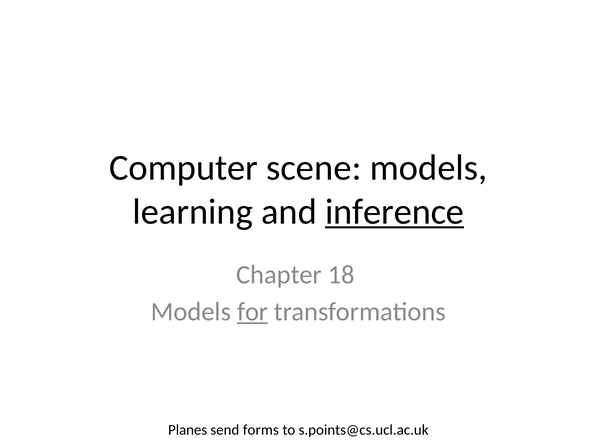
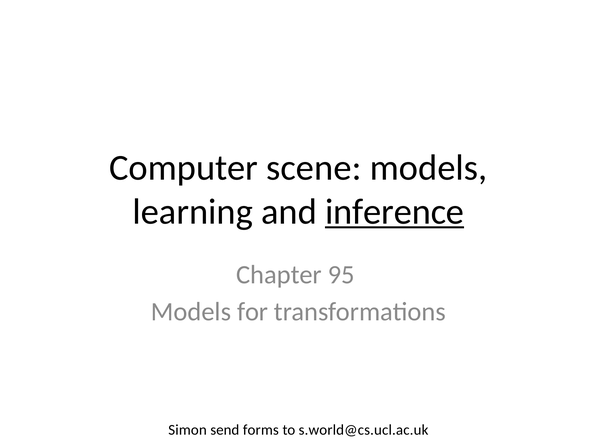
18: 18 -> 95 (341, 274)
for underline: present -> none (253, 312)
Planes: Planes -> Simon (188, 430)
s.points@cs.ucl.ac.uk: s.points@cs.ucl.ac.uk -> s.world@cs.ucl.ac.uk (364, 430)
